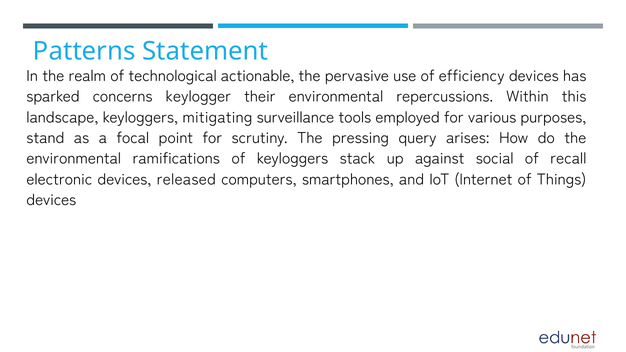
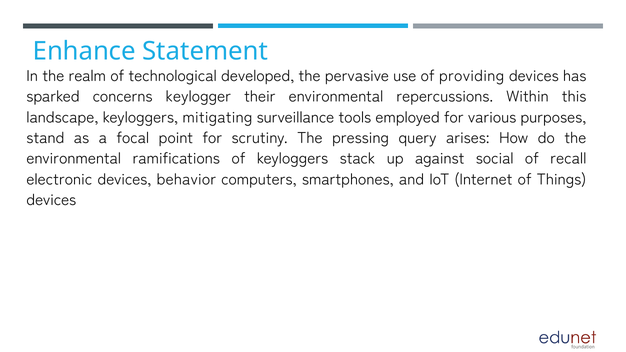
Patterns: Patterns -> Enhance (84, 51)
actionable: actionable -> developed (258, 76)
efficiency: efficiency -> providing (472, 76)
released: released -> behavior (186, 179)
